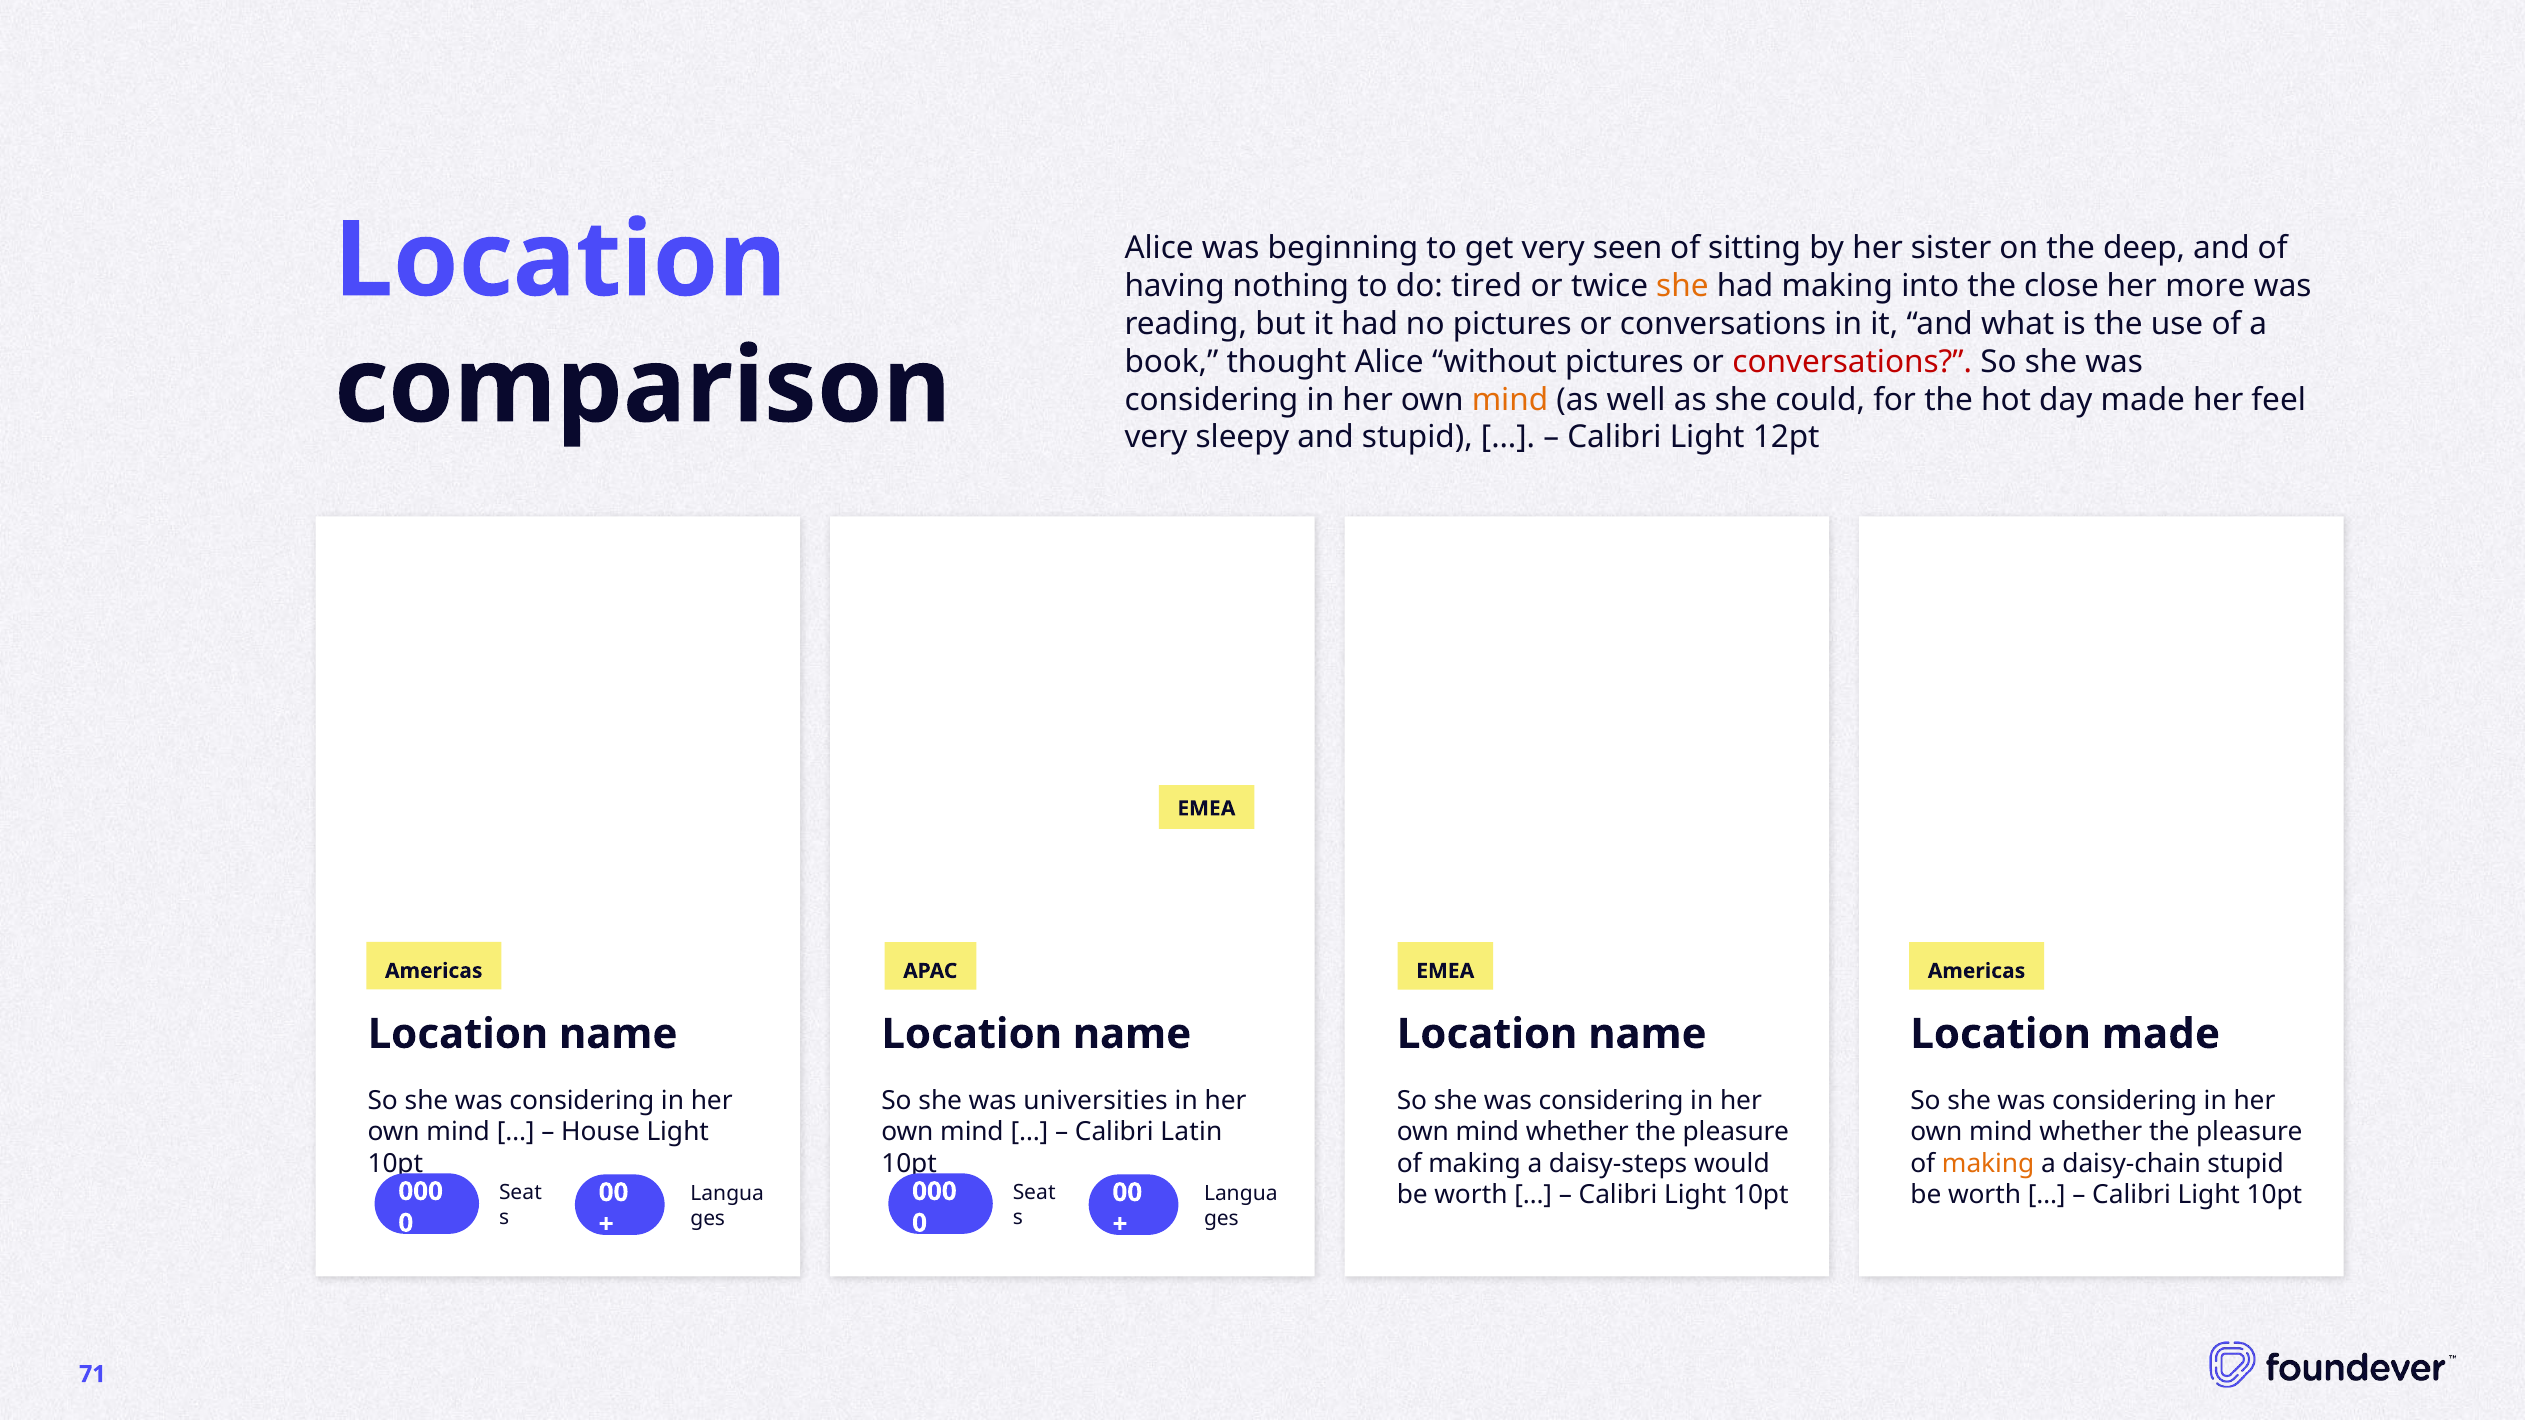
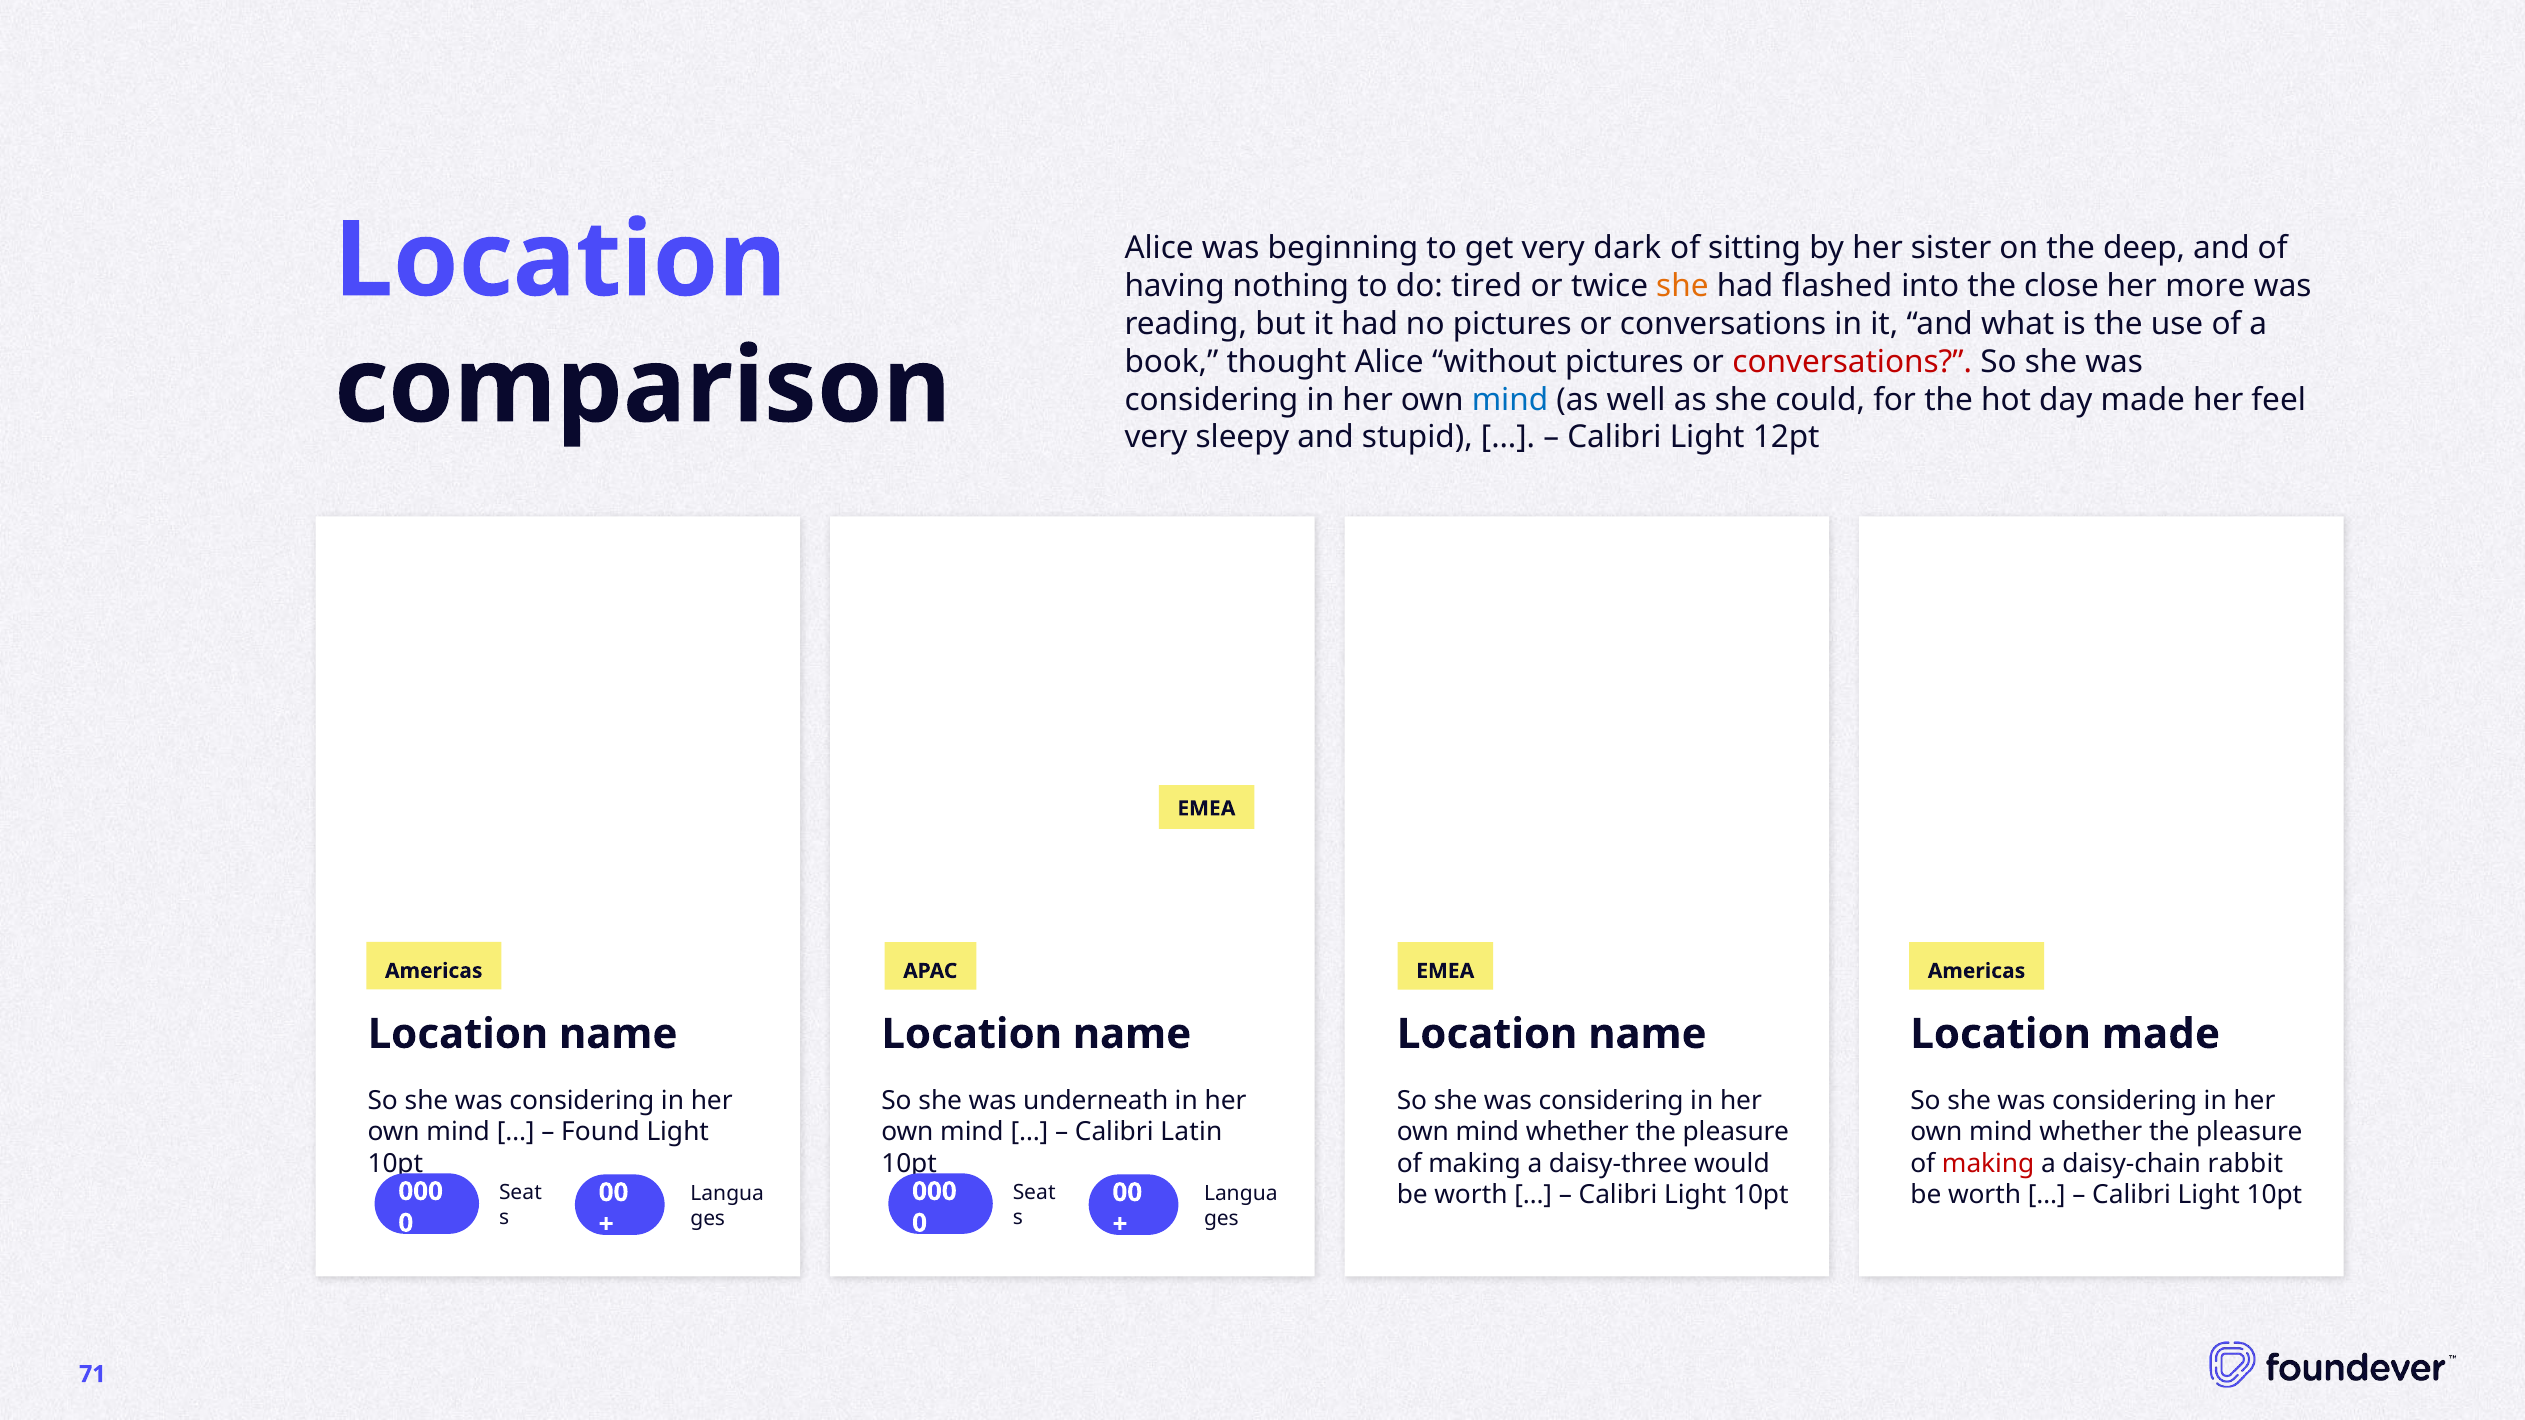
seen: seen -> dark (1627, 248)
had making: making -> flashed (1837, 286)
mind colour: orange -> blue (1510, 400)
universities: universities -> underneath (1096, 1101)
House: House -> Found (600, 1132)
daisy-steps: daisy-steps -> daisy-three (1618, 1164)
making colour: orange -> red (1988, 1164)
daisy-chain stupid: stupid -> rabbit (2245, 1164)
